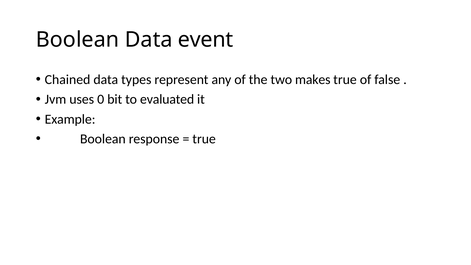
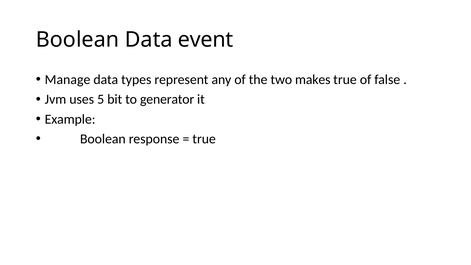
Chained: Chained -> Manage (68, 80)
0: 0 -> 5 (101, 99)
evaluated: evaluated -> generator (167, 99)
